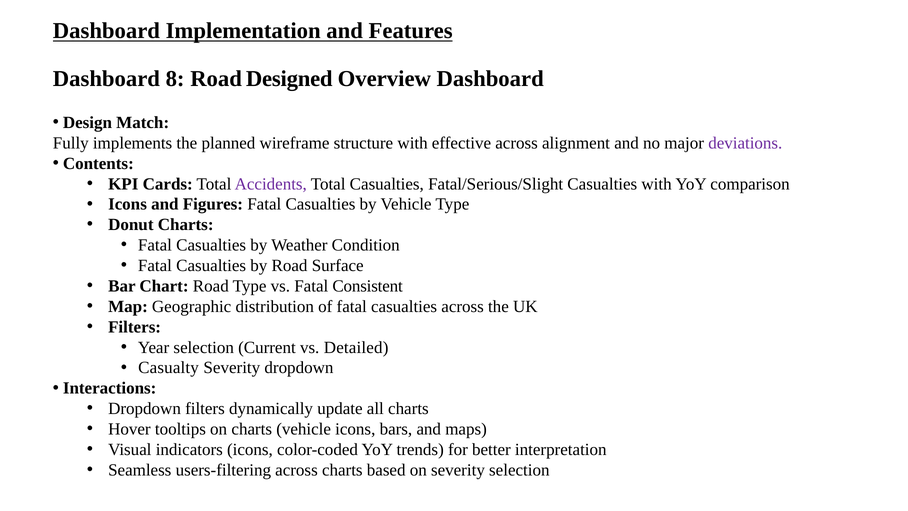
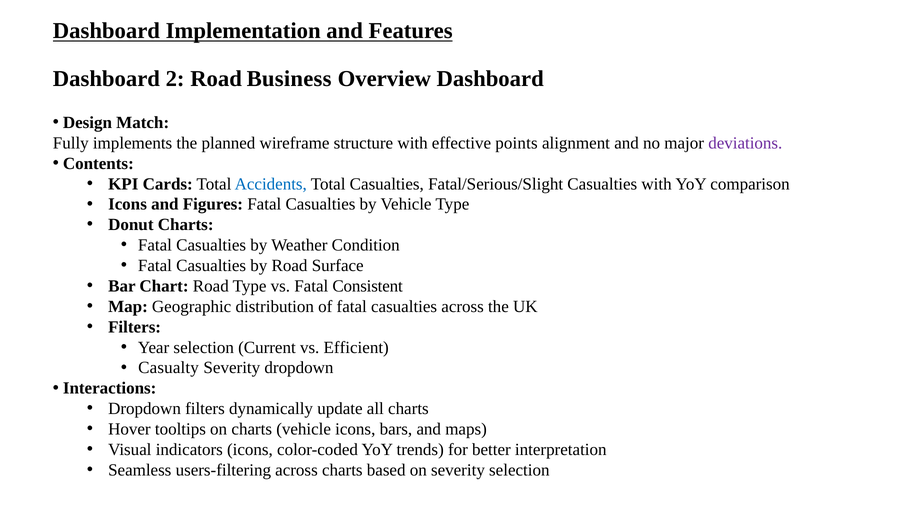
8: 8 -> 2 (175, 79)
Designed: Designed -> Business (289, 79)
effective across: across -> points (516, 143)
Accidents colour: purple -> blue (271, 184)
Detailed: Detailed -> Efficient (356, 347)
